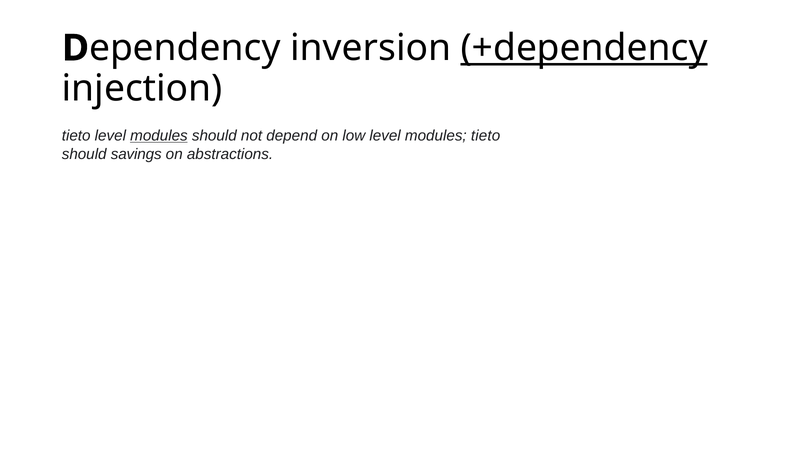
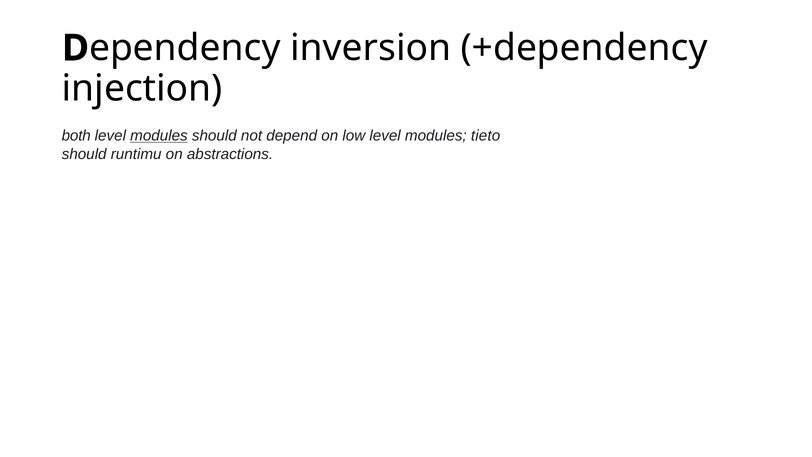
+dependency underline: present -> none (584, 48)
tieto: tieto -> both (76, 136)
savings: savings -> runtimu (136, 154)
